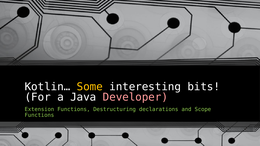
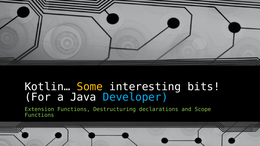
Developer colour: pink -> light blue (135, 97)
